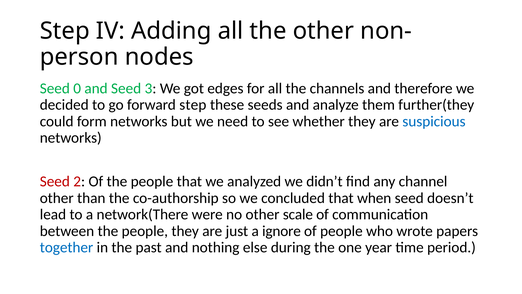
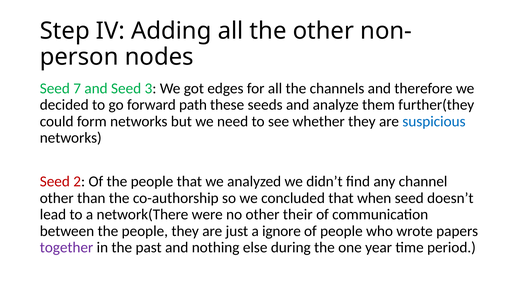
0: 0 -> 7 (77, 88)
forward step: step -> path (193, 105)
scale: scale -> their (298, 214)
together colour: blue -> purple (67, 247)
